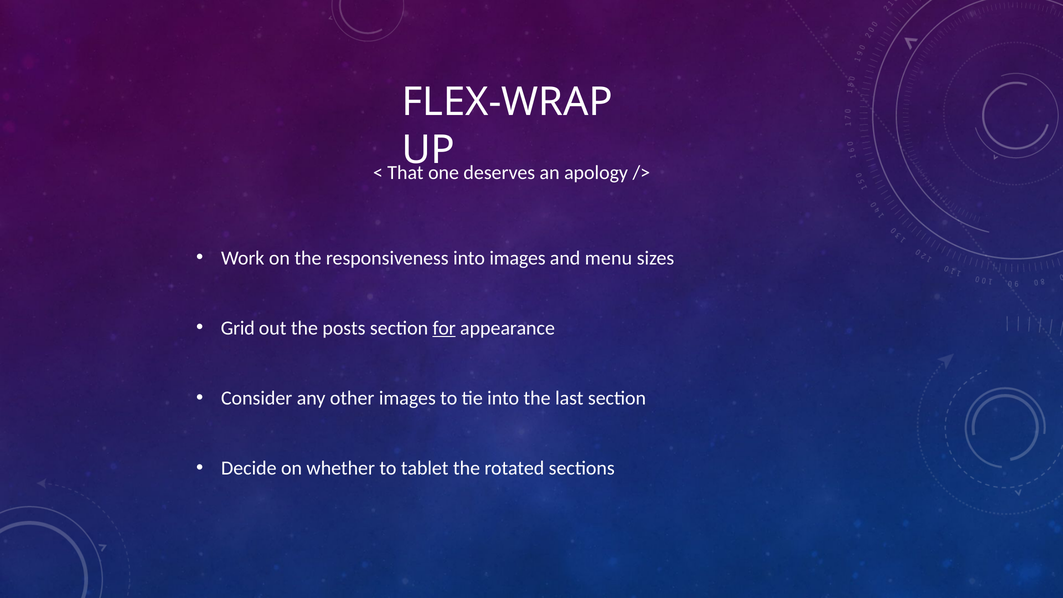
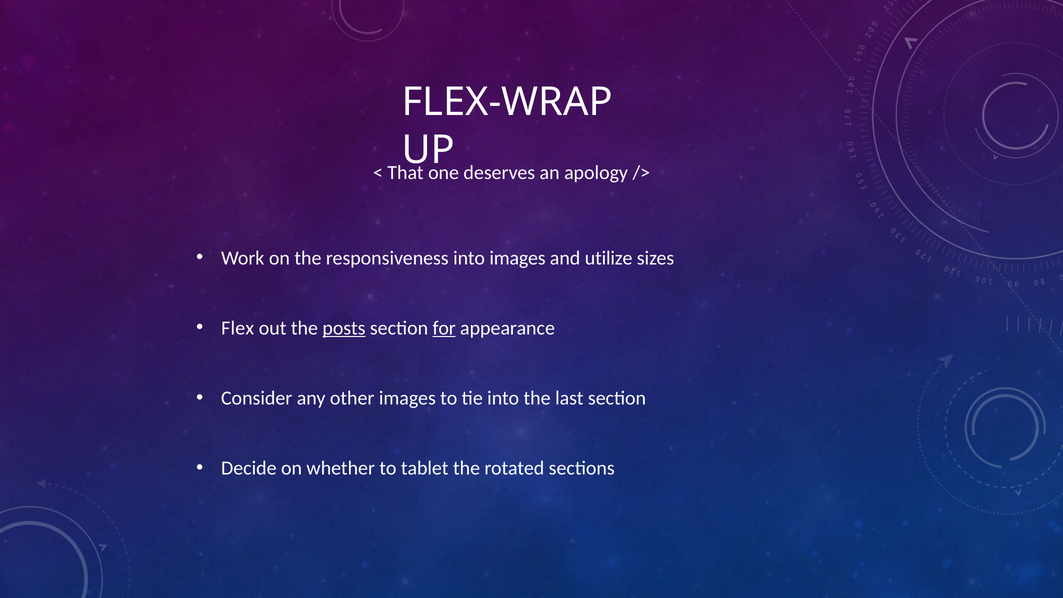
menu: menu -> utilize (609, 258)
Grid: Grid -> Flex (238, 328)
posts underline: none -> present (344, 328)
